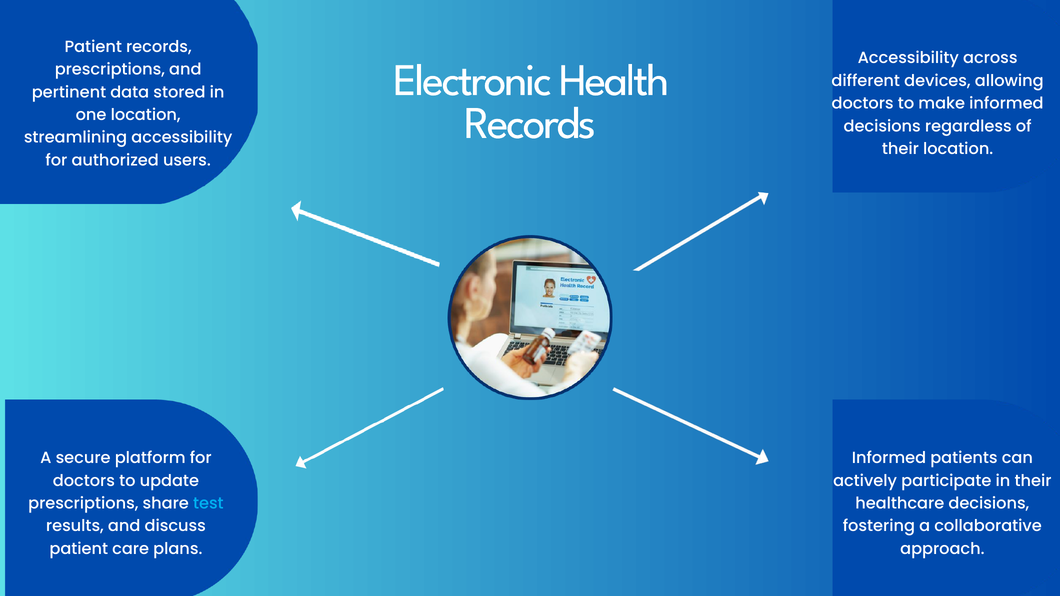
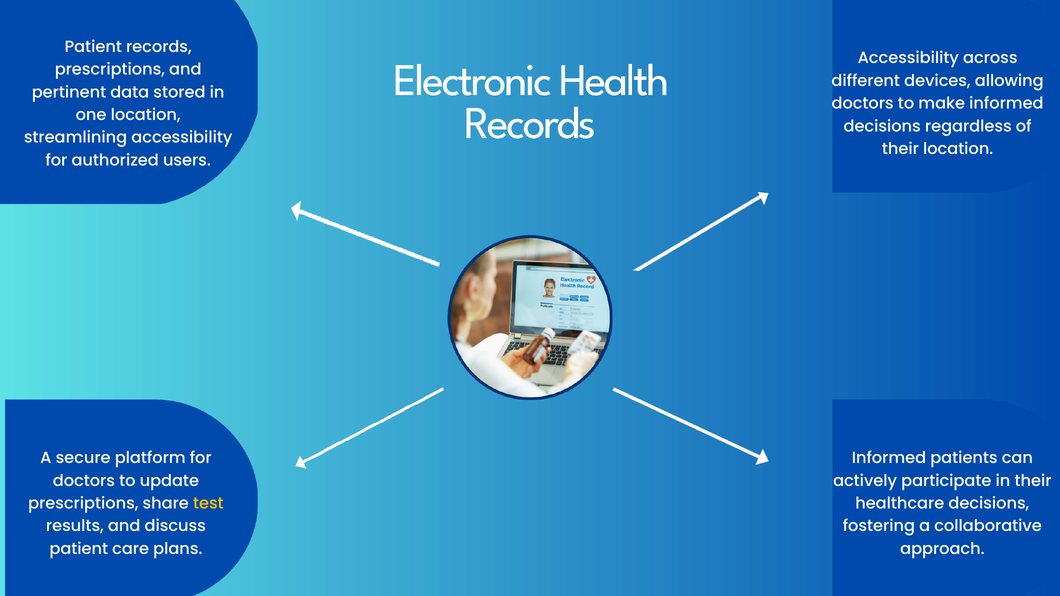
test colour: light blue -> yellow (208, 504)
